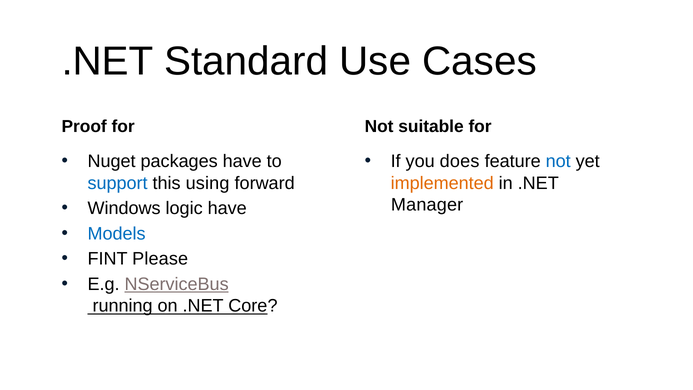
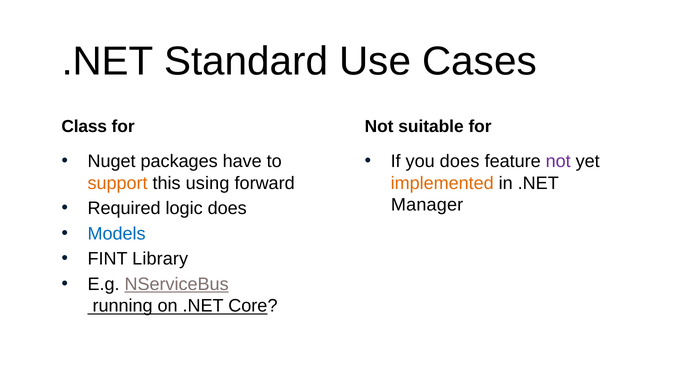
Proof: Proof -> Class (84, 126)
not colour: blue -> purple (558, 161)
support colour: blue -> orange (118, 183)
Windows: Windows -> Required (124, 208)
logic have: have -> does (227, 208)
Please: Please -> Library (160, 259)
